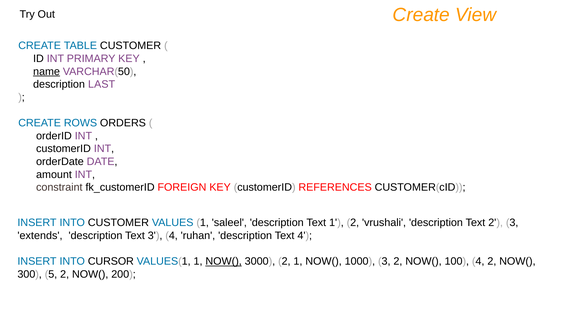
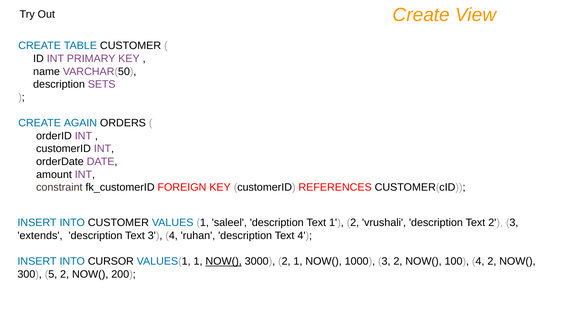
name underline: present -> none (47, 71)
LAST: LAST -> SETS (102, 84)
ROWS: ROWS -> AGAIN (80, 123)
